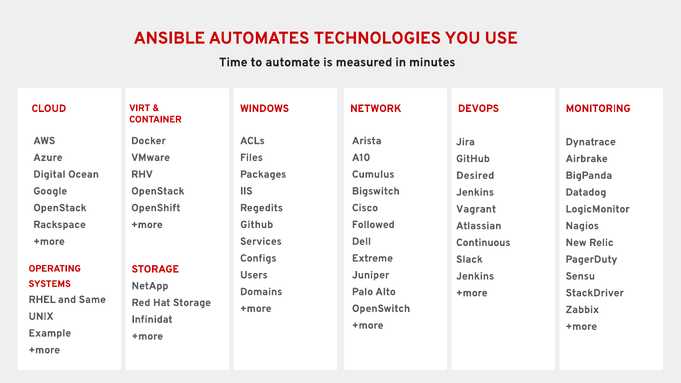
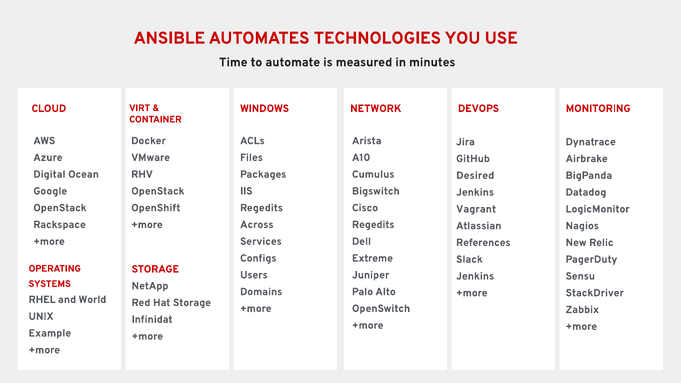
Github: Github -> Across (257, 225)
Followed: Followed -> Regedits (373, 225)
Continuous: Continuous -> References (483, 243)
Same: Same -> World (92, 300)
